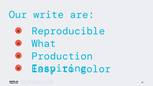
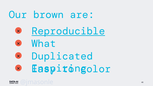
write: write -> brown (49, 15)
Reproducible underline: none -> present (68, 31)
Production: Production -> Duplicated (62, 56)
